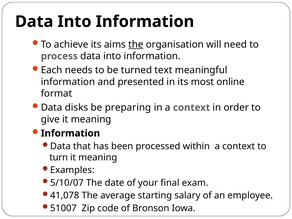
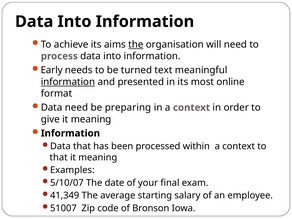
Each: Each -> Early (52, 70)
information underline: none -> present (68, 82)
Data disks: disks -> need (76, 108)
turn: turn -> that (59, 157)
41,078: 41,078 -> 41,349 (65, 195)
